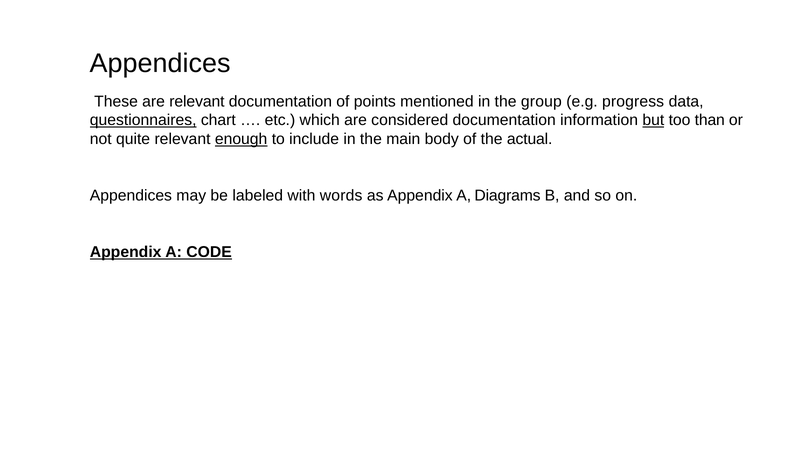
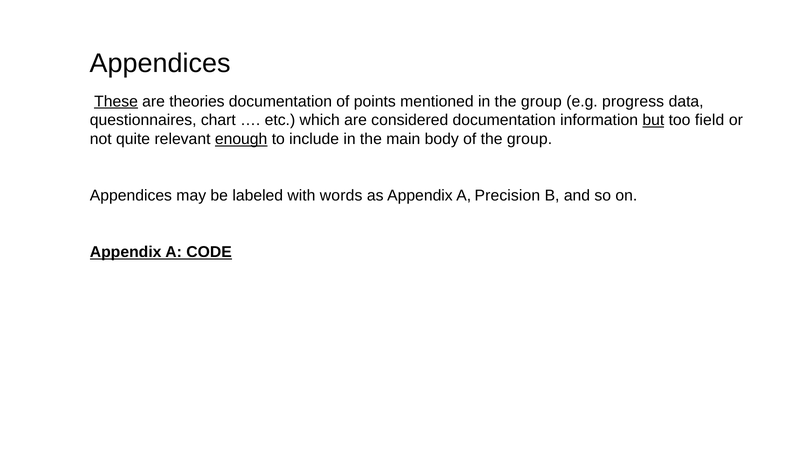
These underline: none -> present (116, 102)
are relevant: relevant -> theories (197, 102)
questionnaires underline: present -> none (143, 120)
than: than -> field (710, 120)
of the actual: actual -> group (530, 139)
Diagrams: Diagrams -> Precision (507, 196)
